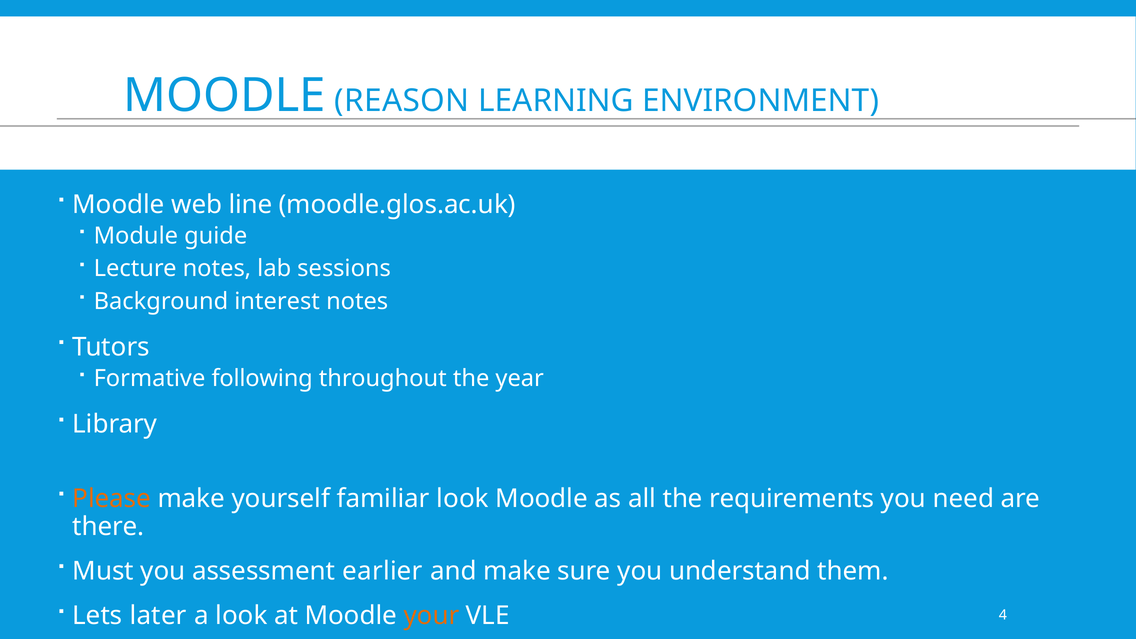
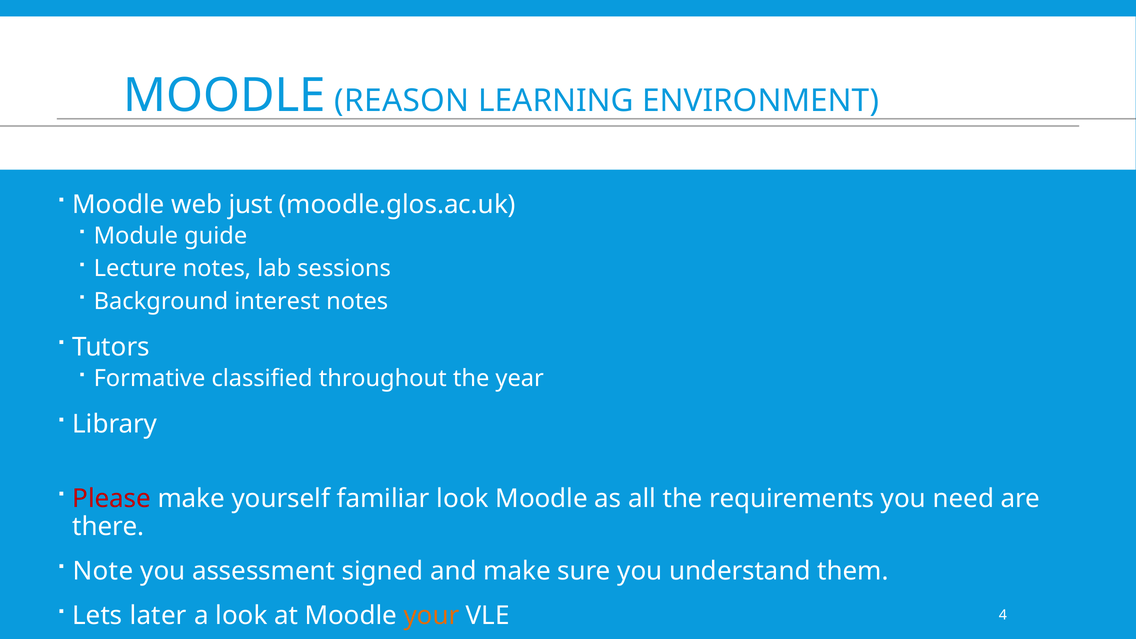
line: line -> just (251, 204)
following: following -> classified (262, 379)
Please colour: orange -> red (112, 499)
Must: Must -> Note (103, 571)
earlier: earlier -> signed (383, 571)
